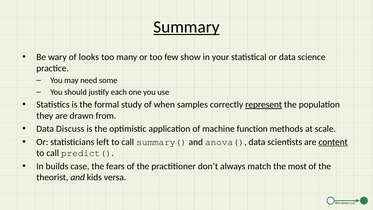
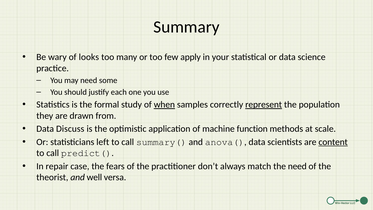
Summary underline: present -> none (186, 27)
show: show -> apply (191, 57)
when underline: none -> present (164, 105)
builds: builds -> repair (57, 166)
the most: most -> need (297, 166)
kids: kids -> well (94, 177)
